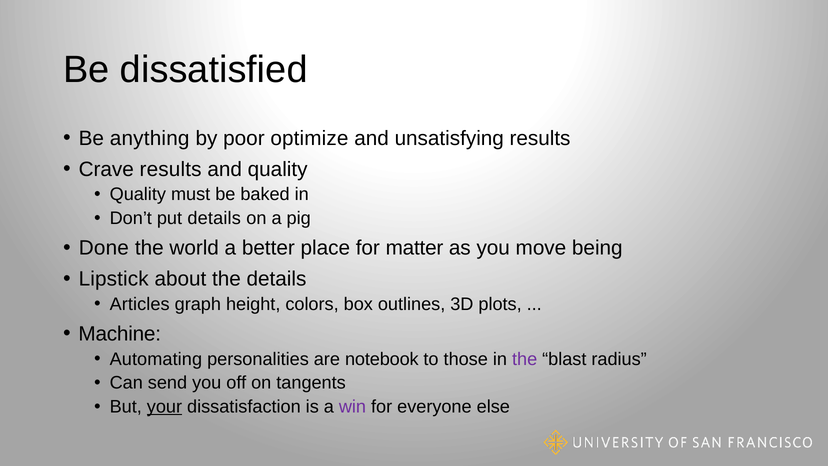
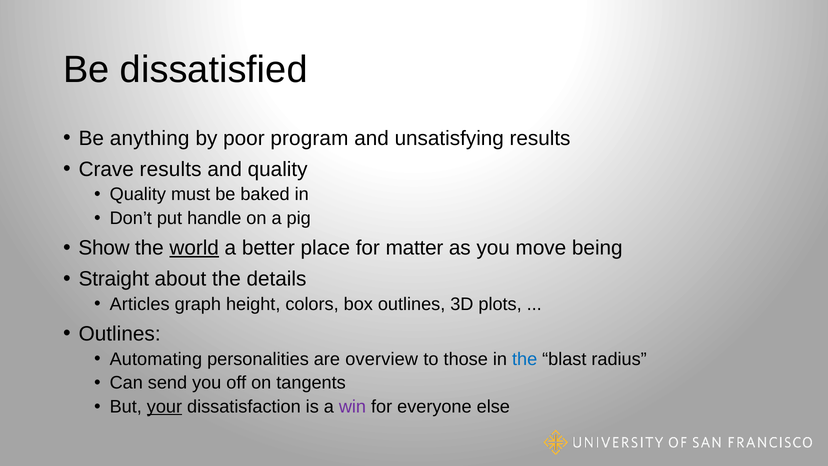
optimize: optimize -> program (309, 138)
put details: details -> handle (214, 218)
Done: Done -> Show (104, 248)
world underline: none -> present (194, 248)
Lipstick: Lipstick -> Straight (114, 279)
Machine: Machine -> Outlines (120, 334)
notebook: notebook -> overview (382, 359)
the colour: purple -> blue (525, 359)
